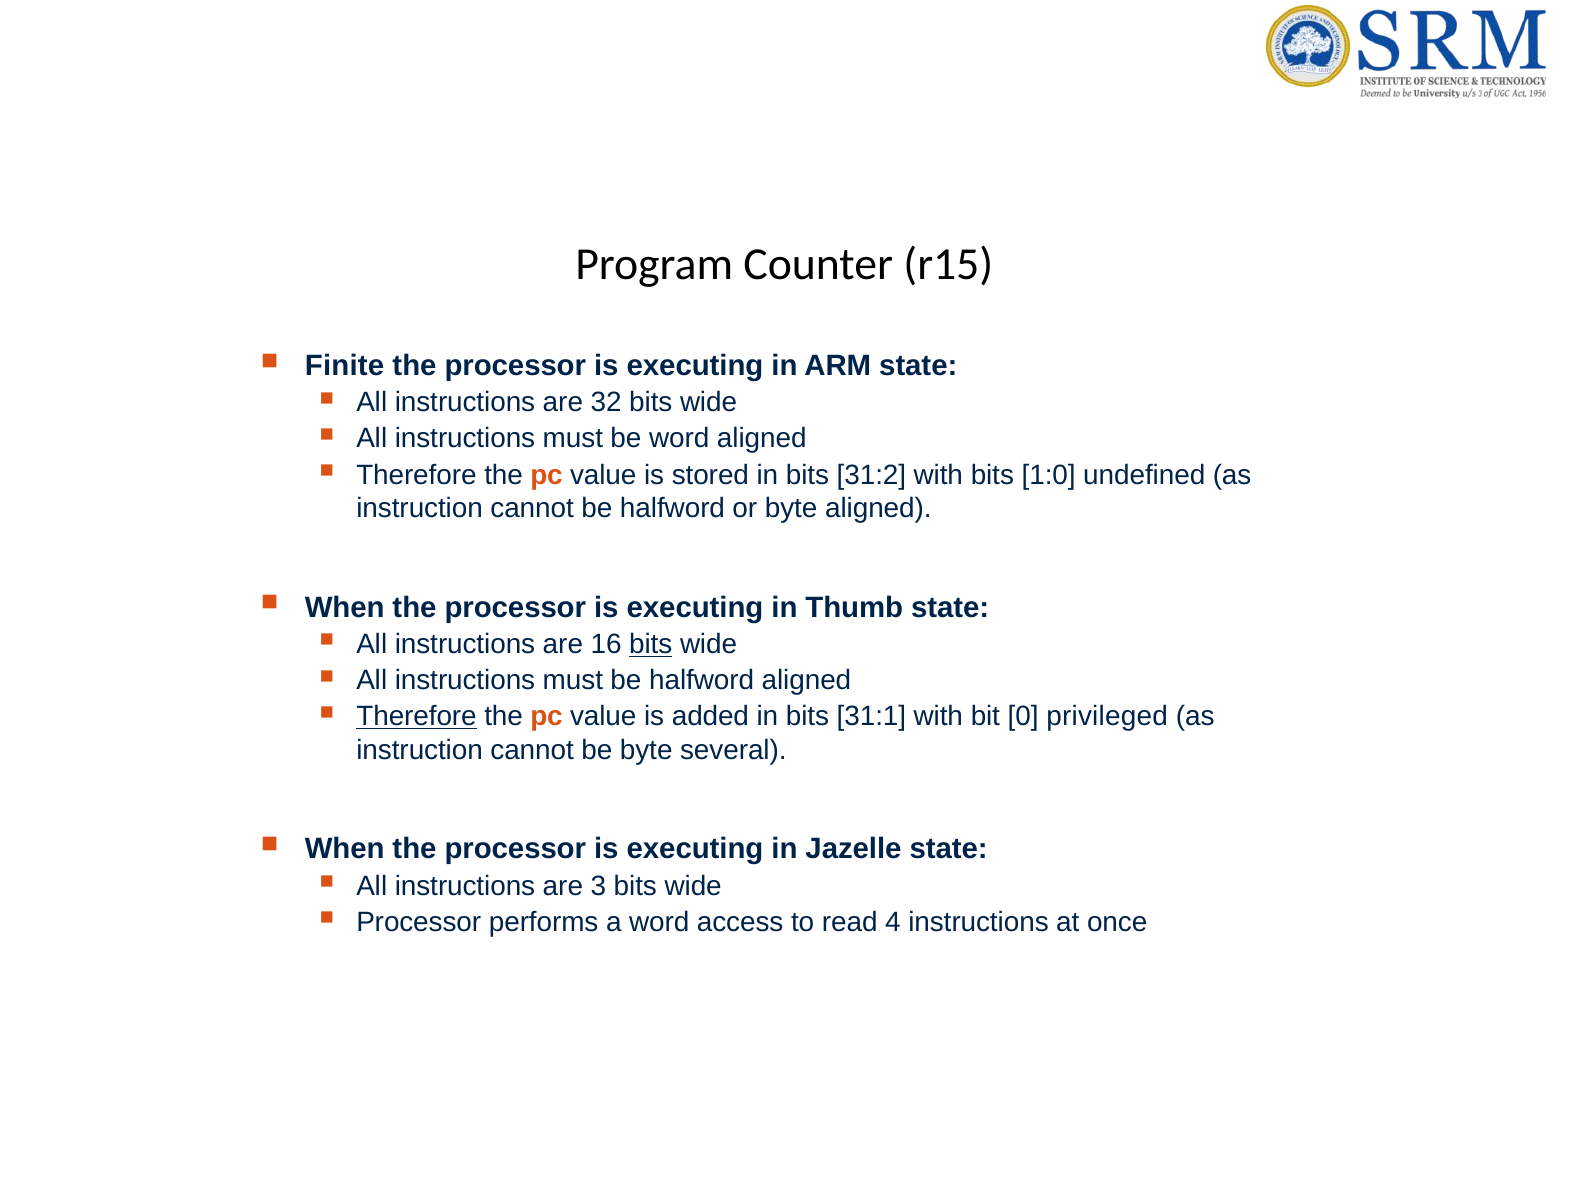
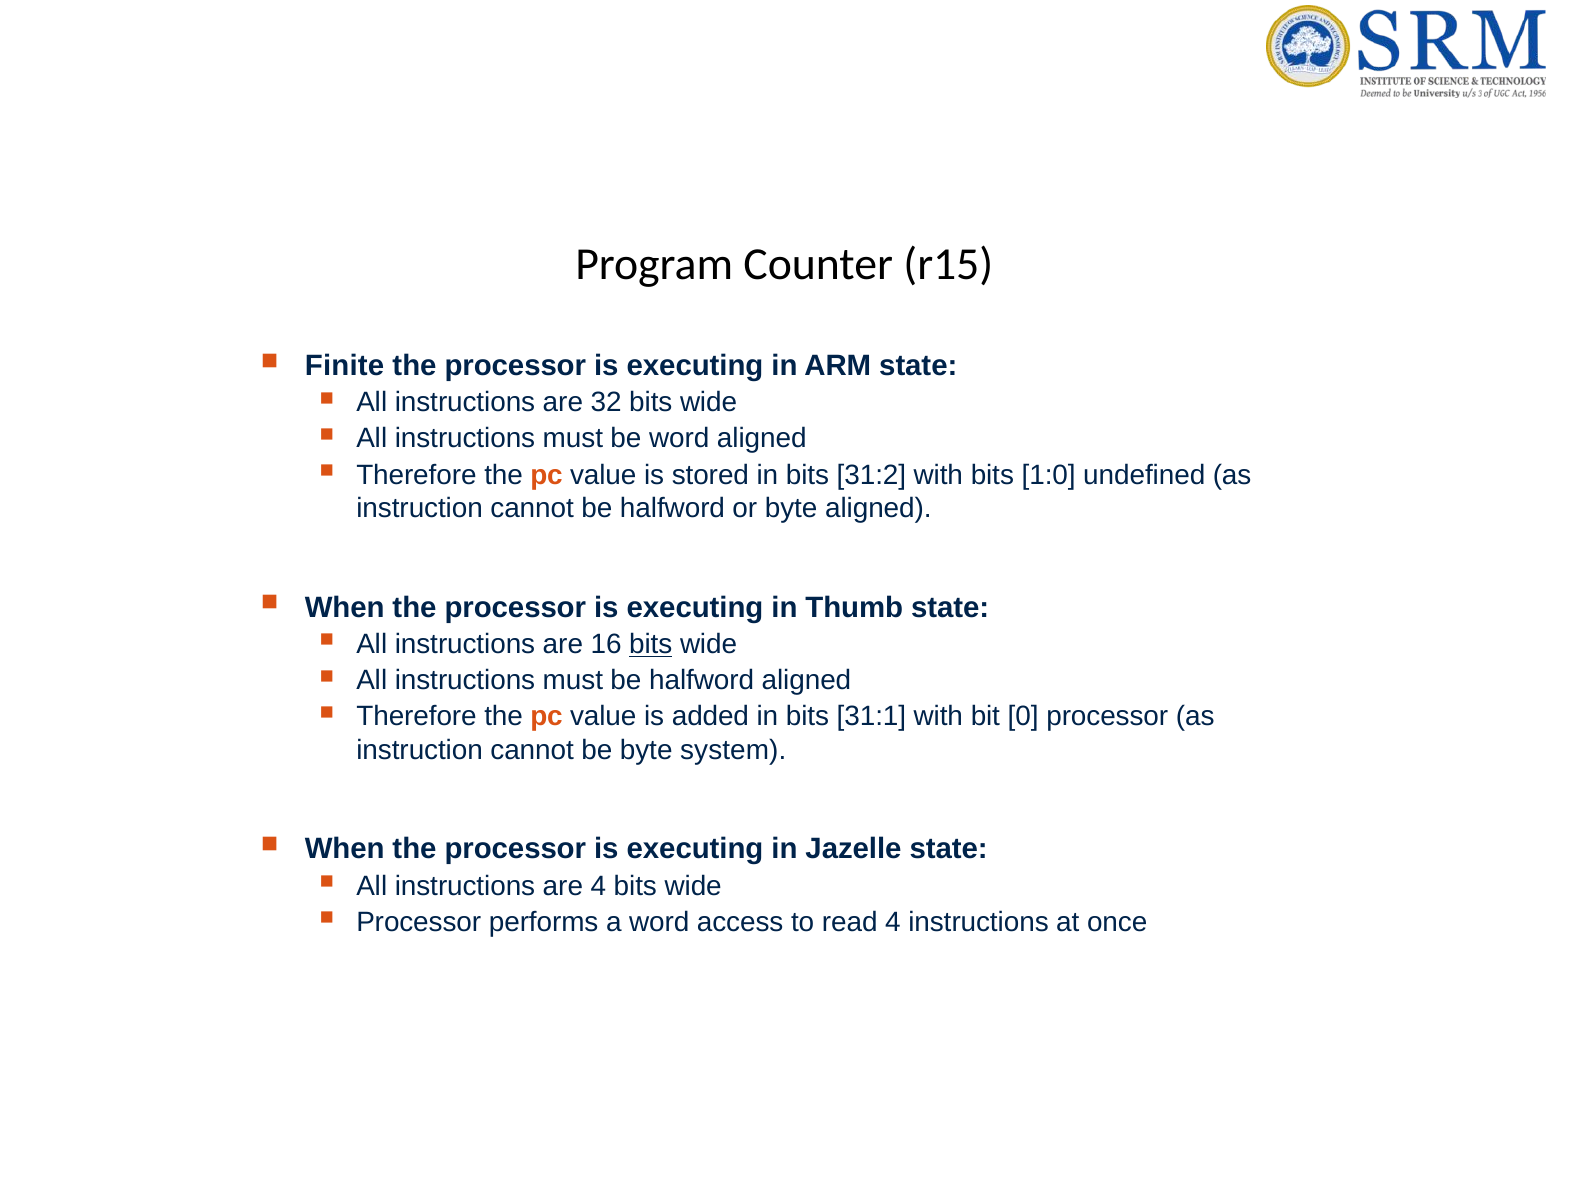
Therefore underline: present -> none (417, 716)
0 privileged: privileged -> processor (1107, 716)
several: several -> system (733, 750)
are 3: 3 -> 4 (598, 886)
